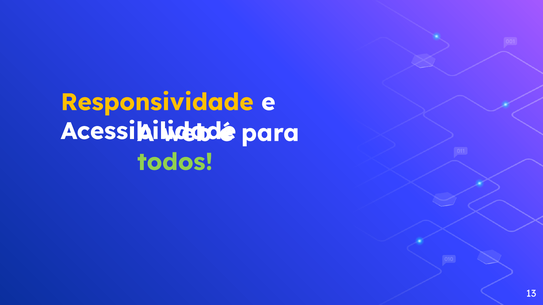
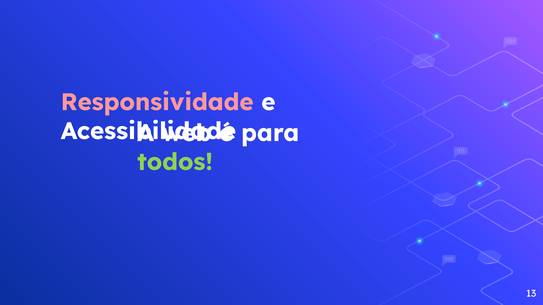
Responsividade colour: yellow -> pink (157, 102)
